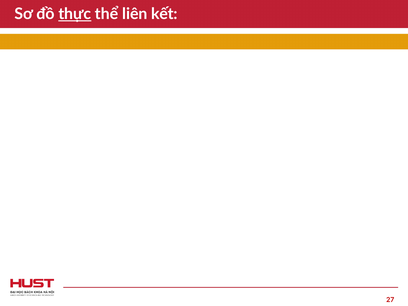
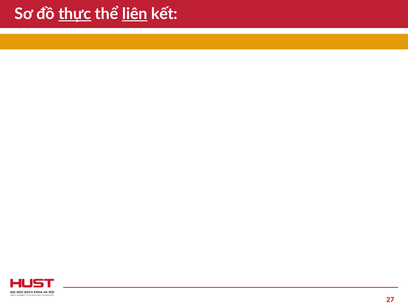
liên underline: none -> present (135, 14)
